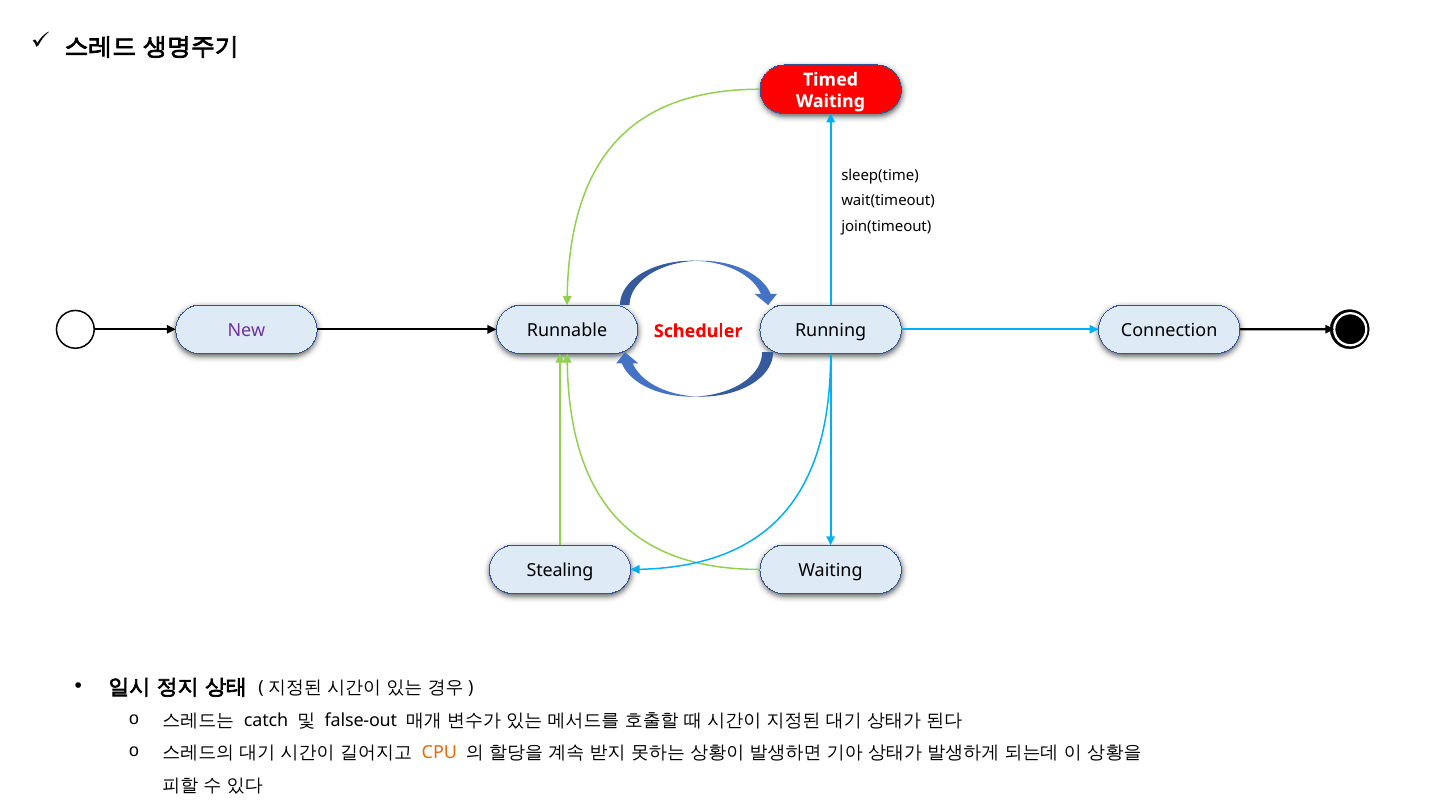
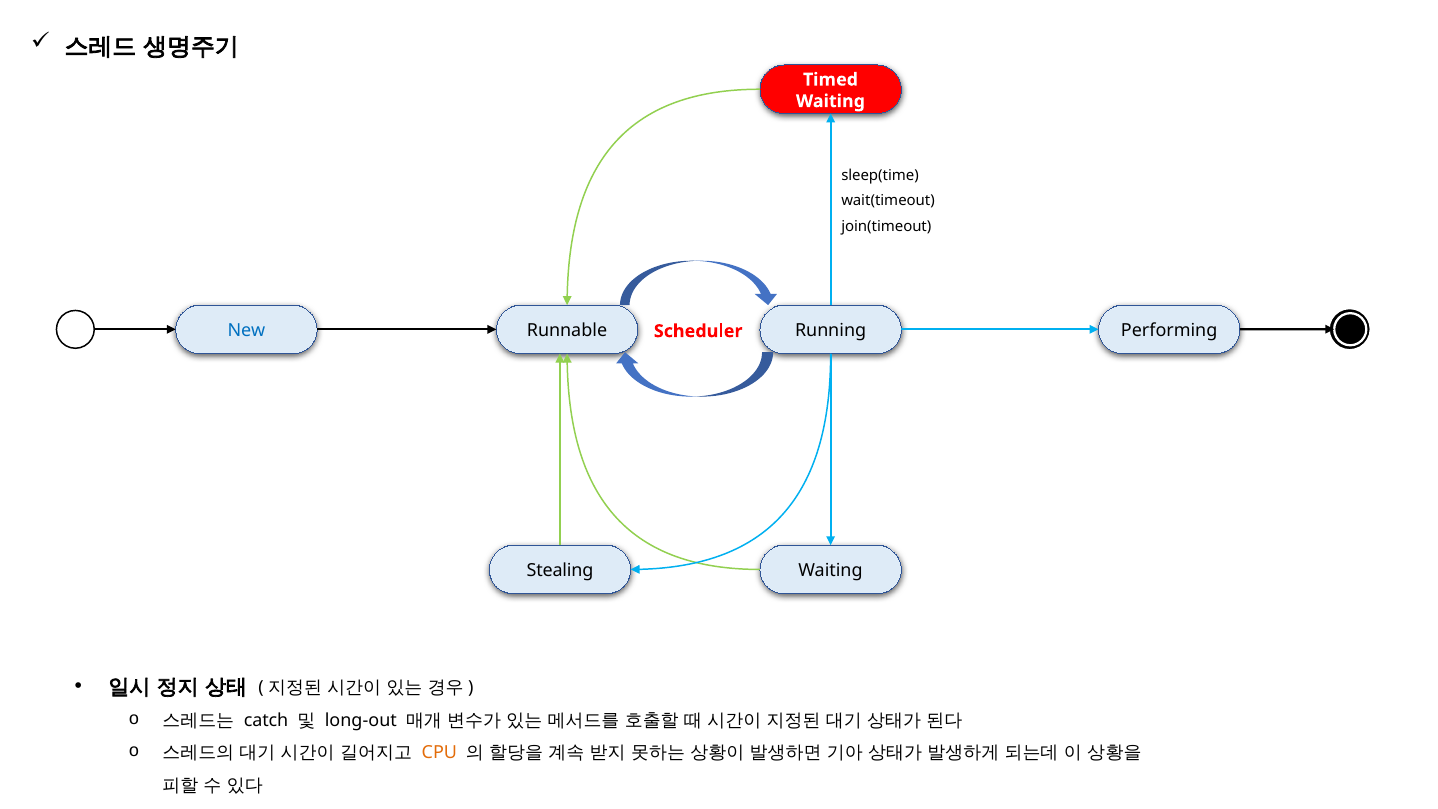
New colour: purple -> blue (246, 330)
Connection: Connection -> Performing (1169, 330)
false-out: false-out -> long-out (361, 721)
